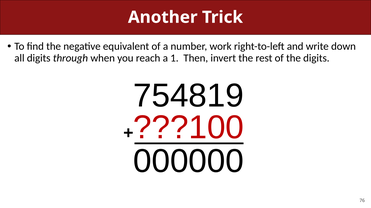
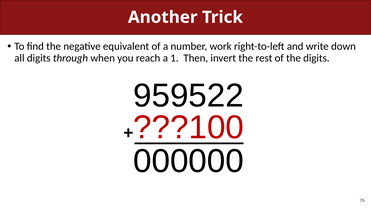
754819: 754819 -> 959522 (188, 96)
